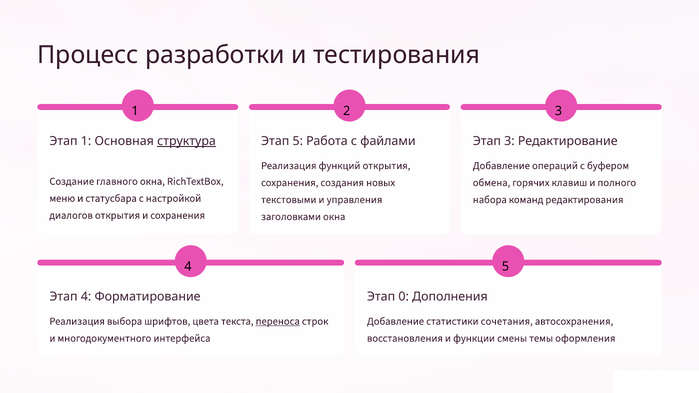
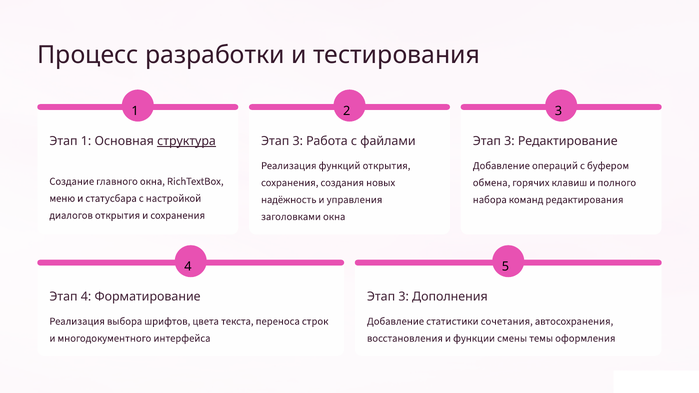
5: 5 -> 3 (298, 141)
текстовыми: текстовыми -> надёжность (289, 200)
0: 0 -> 3 (404, 297)
переноса underline: present -> none (278, 321)
